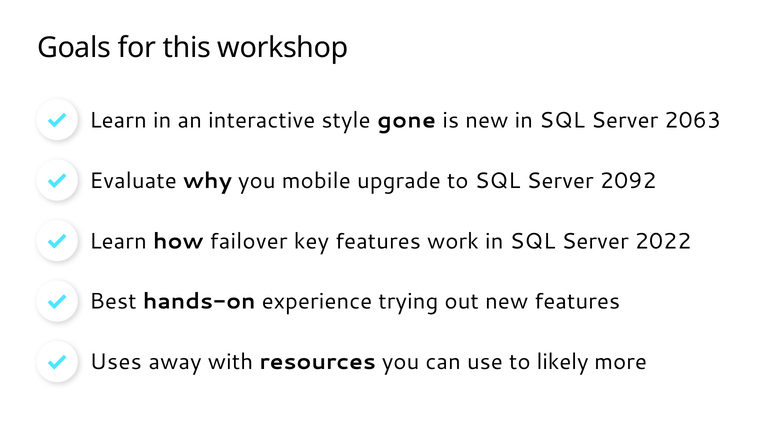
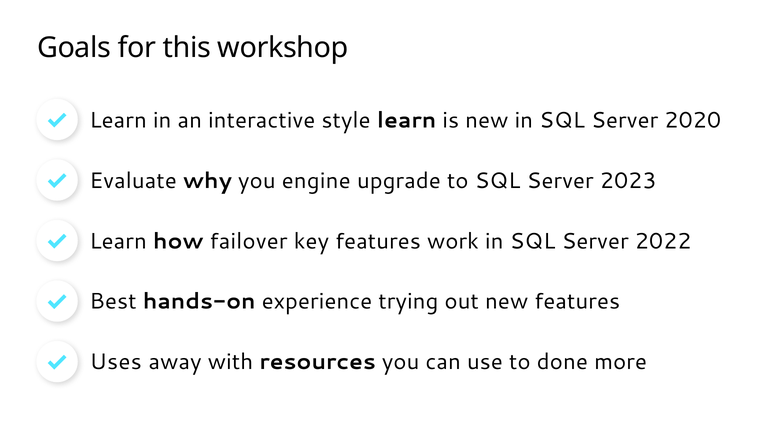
style gone: gone -> learn (407, 121)
2063: 2063 -> 2020 (693, 121)
mobile: mobile -> engine (316, 181)
2092: 2092 -> 2023 (628, 181)
likely: likely -> done (562, 362)
